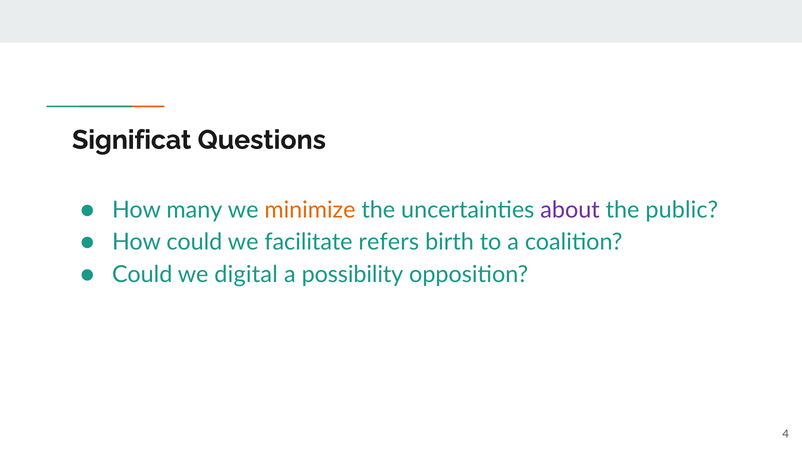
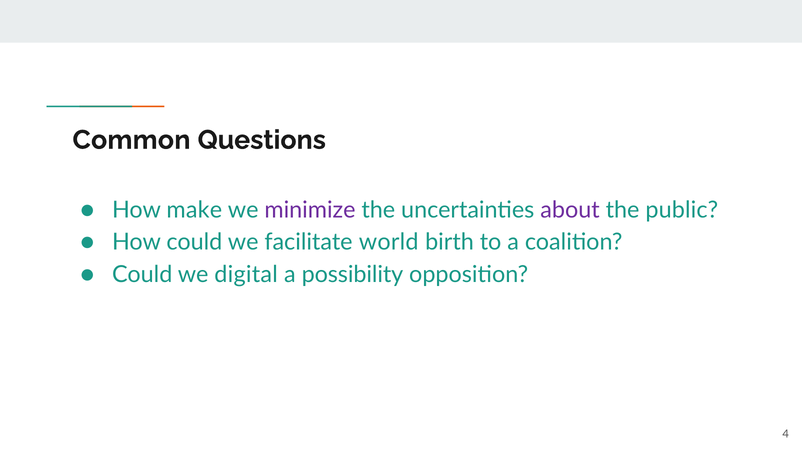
Significat: Significat -> Common (131, 140)
many: many -> make (194, 210)
minimize colour: orange -> purple (310, 210)
refers: refers -> world (389, 242)
